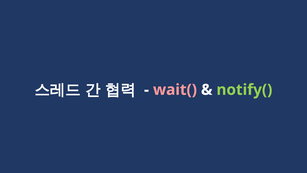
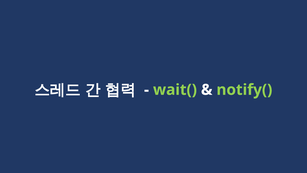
wait( colour: pink -> light green (175, 90)
